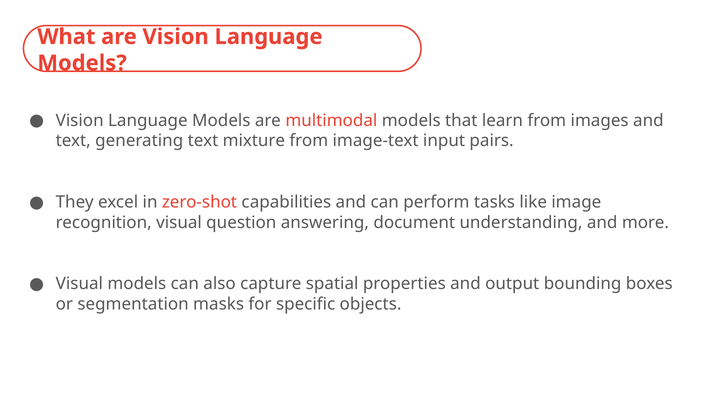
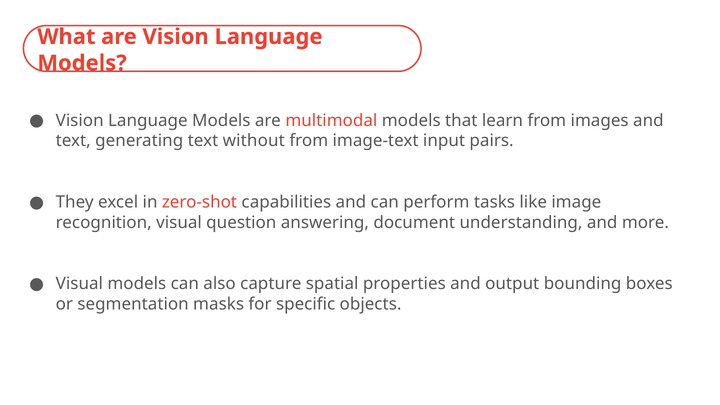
mixture: mixture -> without (254, 141)
